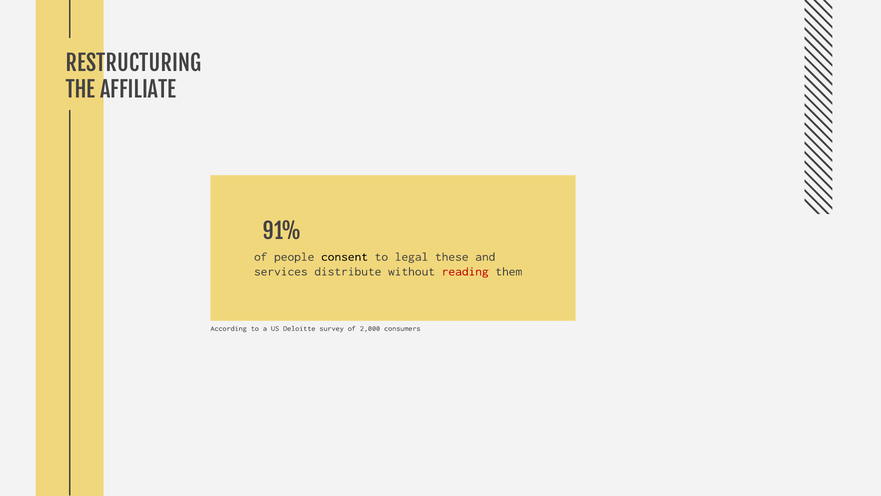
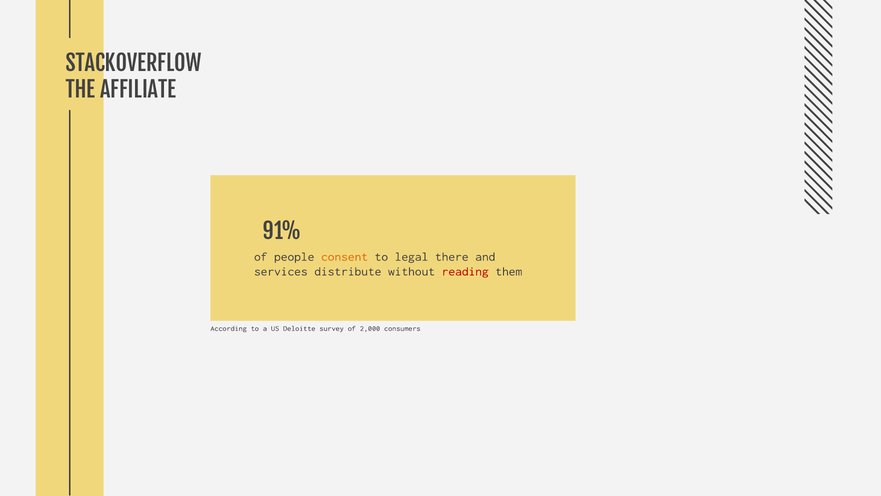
RESTRUCTURING: RESTRUCTURING -> STACKOVERFLOW (134, 64)
consent colour: black -> orange (345, 256)
these: these -> there (452, 256)
